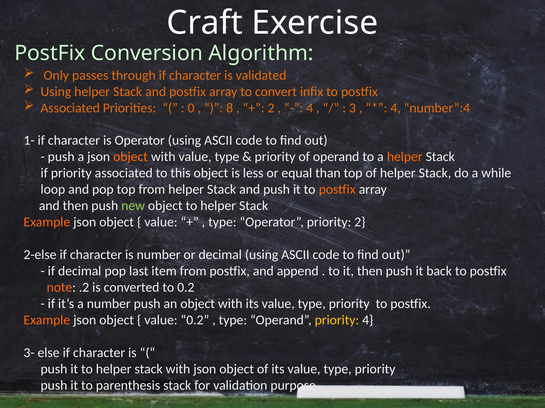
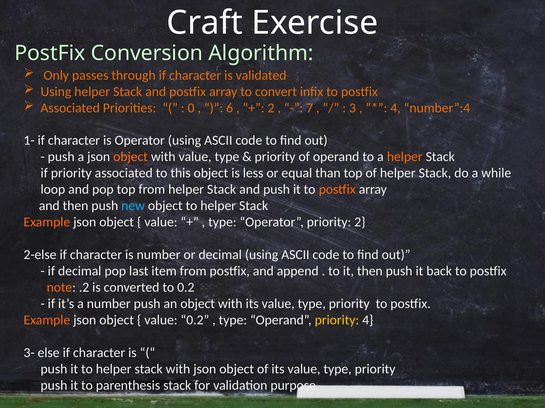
8: 8 -> 6 (230, 108)
4: 4 -> 7 (310, 108)
new colour: light green -> light blue (133, 206)
